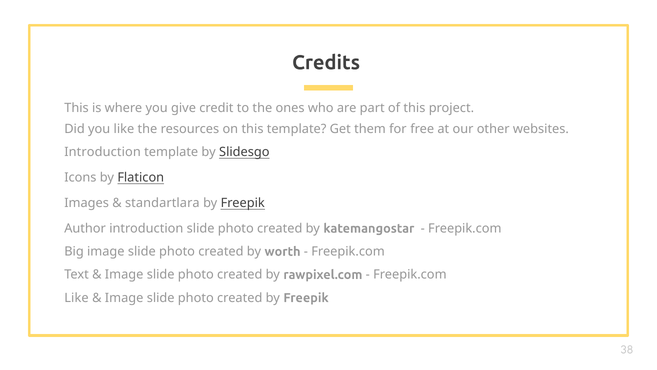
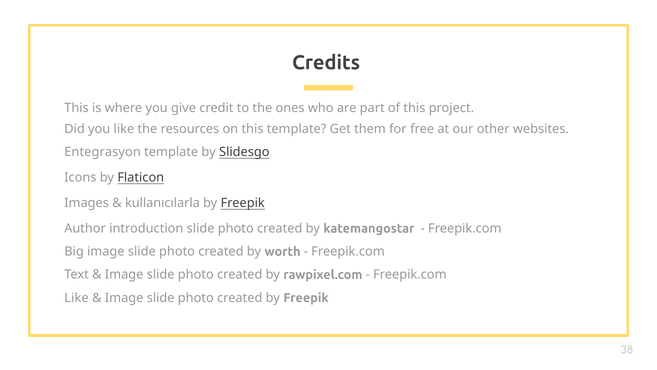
Introduction: Introduction -> Entegrasyon (103, 152)
standartlara: standartlara -> kullanıcılarla (162, 203)
